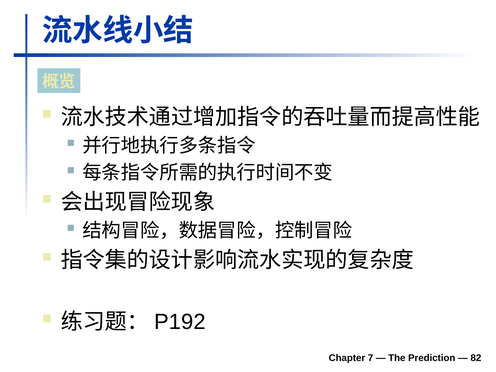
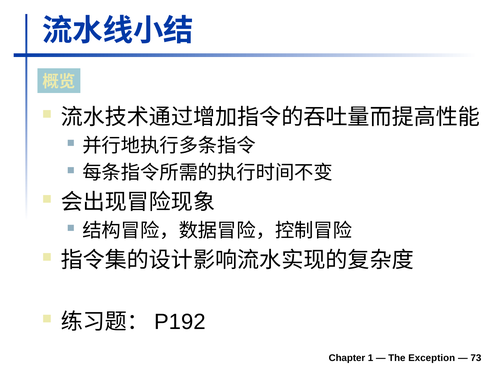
7: 7 -> 1 (371, 358)
Prediction: Prediction -> Exception (432, 358)
82: 82 -> 73 (476, 358)
